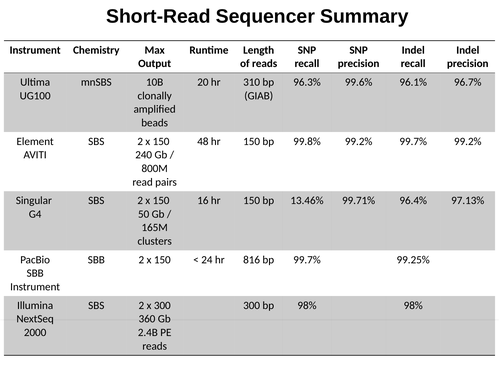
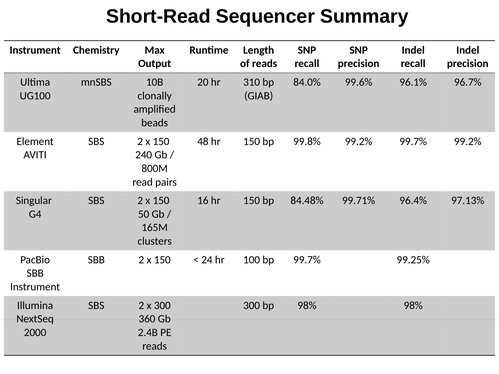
96.3%: 96.3% -> 84.0% (307, 82)
13.46%: 13.46% -> 84.48% (307, 201)
816: 816 -> 100 (252, 260)
